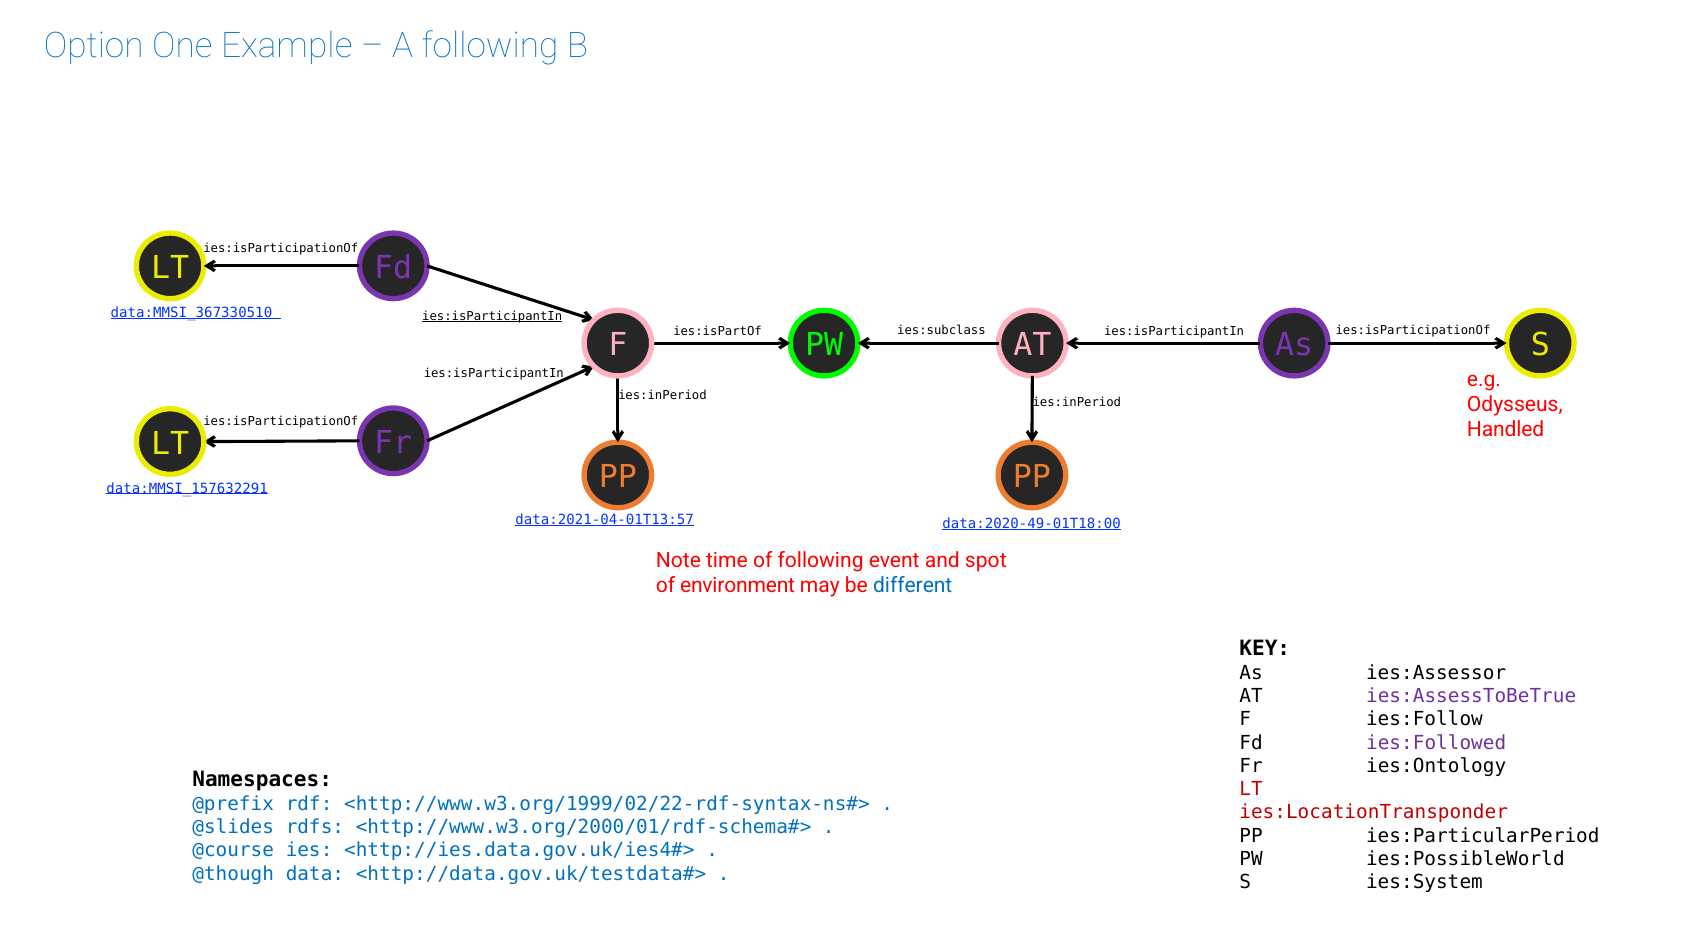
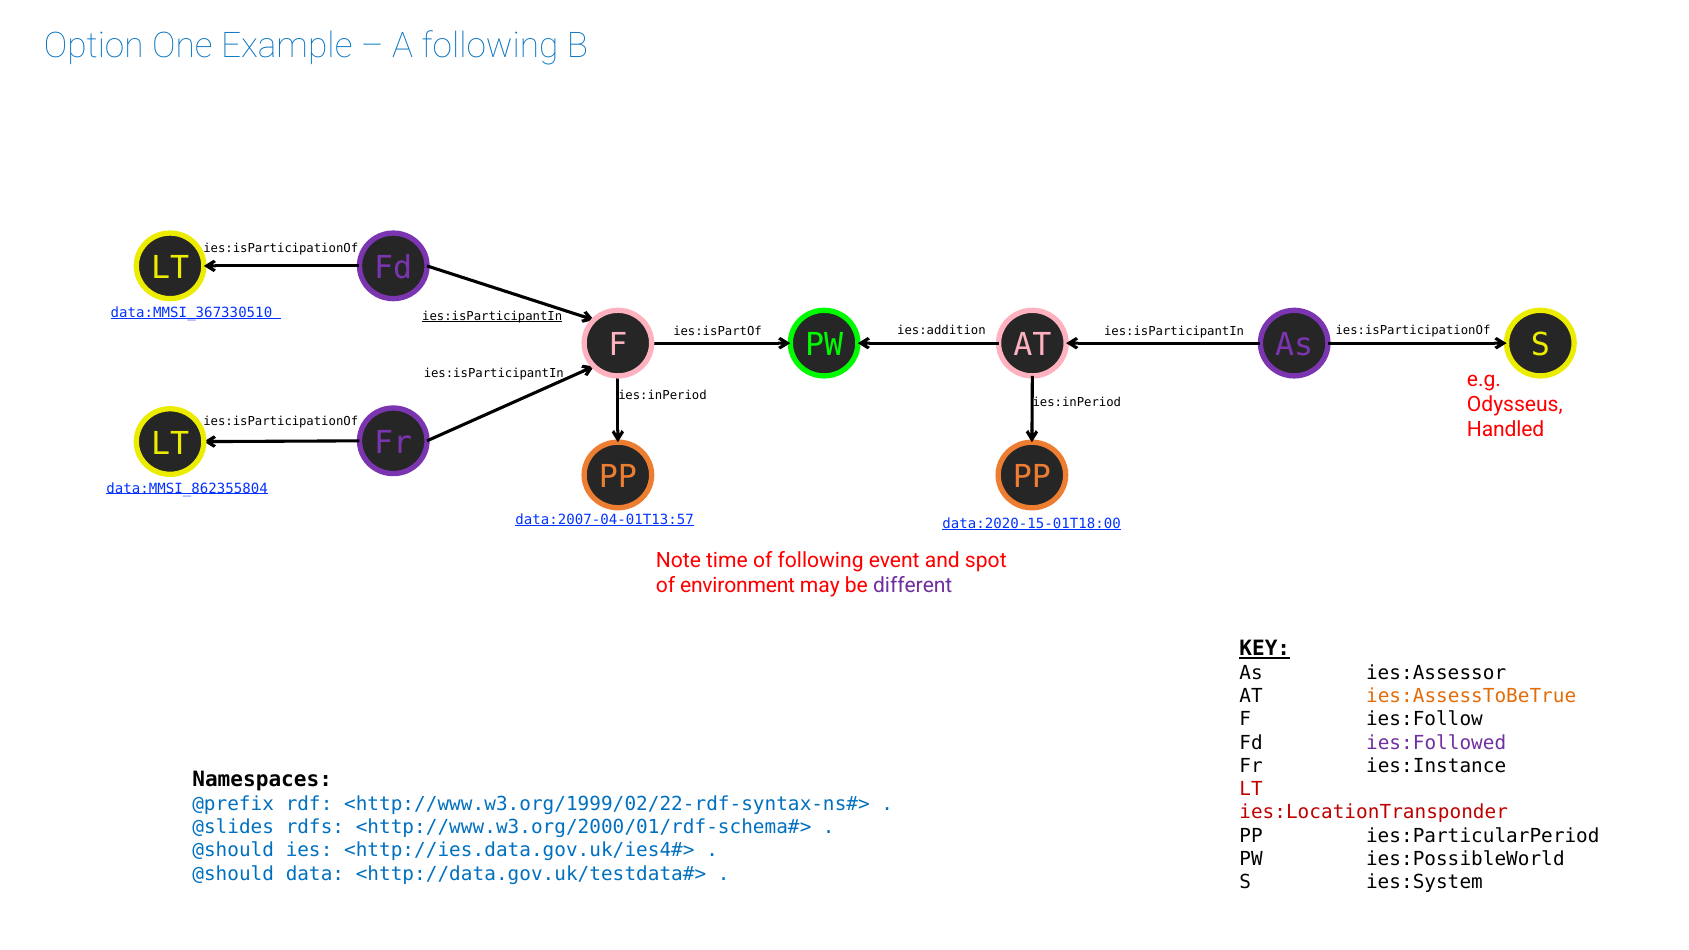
ies:subclass: ies:subclass -> ies:addition (941, 330)
data:MMSI_157632291: data:MMSI_157632291 -> data:MMSI_862355804 (187, 488)
data:2021-04-01T13:57: data:2021-04-01T13:57 -> data:2007-04-01T13:57 (605, 520)
data:2020-49-01T18:00: data:2020-49-01T18:00 -> data:2020-15-01T18:00 (1032, 524)
different colour: blue -> purple (913, 586)
KEY underline: none -> present (1265, 649)
ies:AssessToBeTrue colour: purple -> orange (1471, 696)
ies:Ontology: ies:Ontology -> ies:Instance (1436, 766)
@course: @course -> @should (233, 851)
@though: @though -> @should (233, 874)
